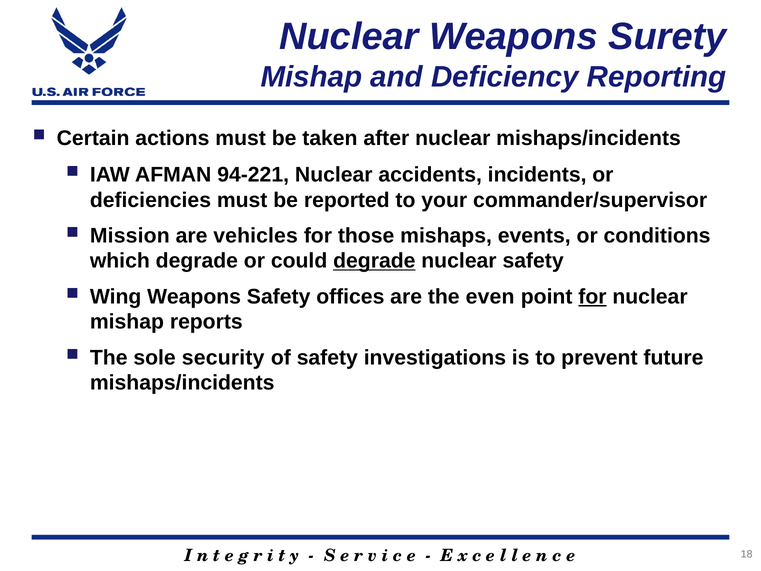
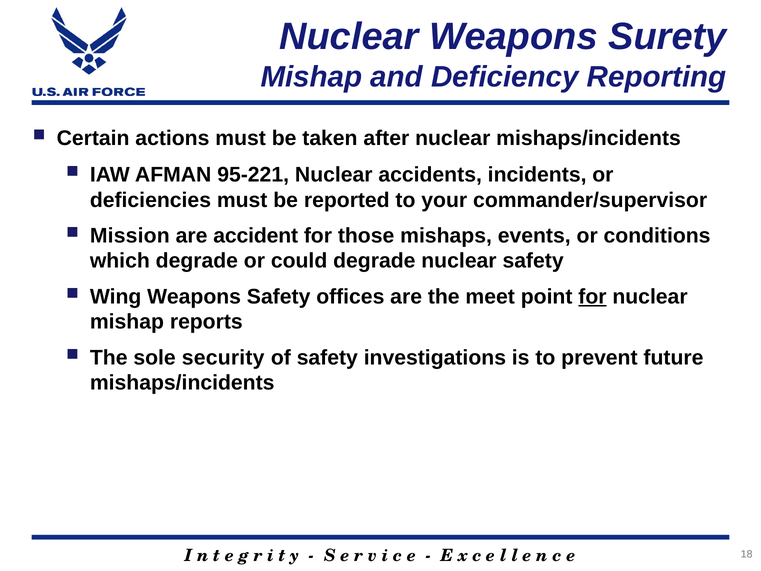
94-221: 94-221 -> 95-221 (253, 175)
vehicles: vehicles -> accident (256, 236)
degrade underline: present -> none (374, 261)
even: even -> meet (490, 296)
